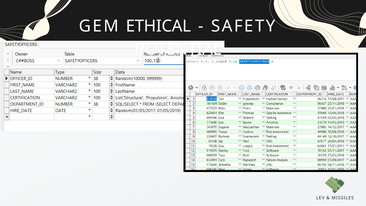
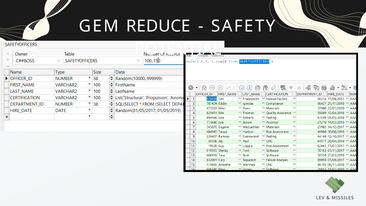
ETHICAL: ETHICAL -> REDUCE (158, 26)
